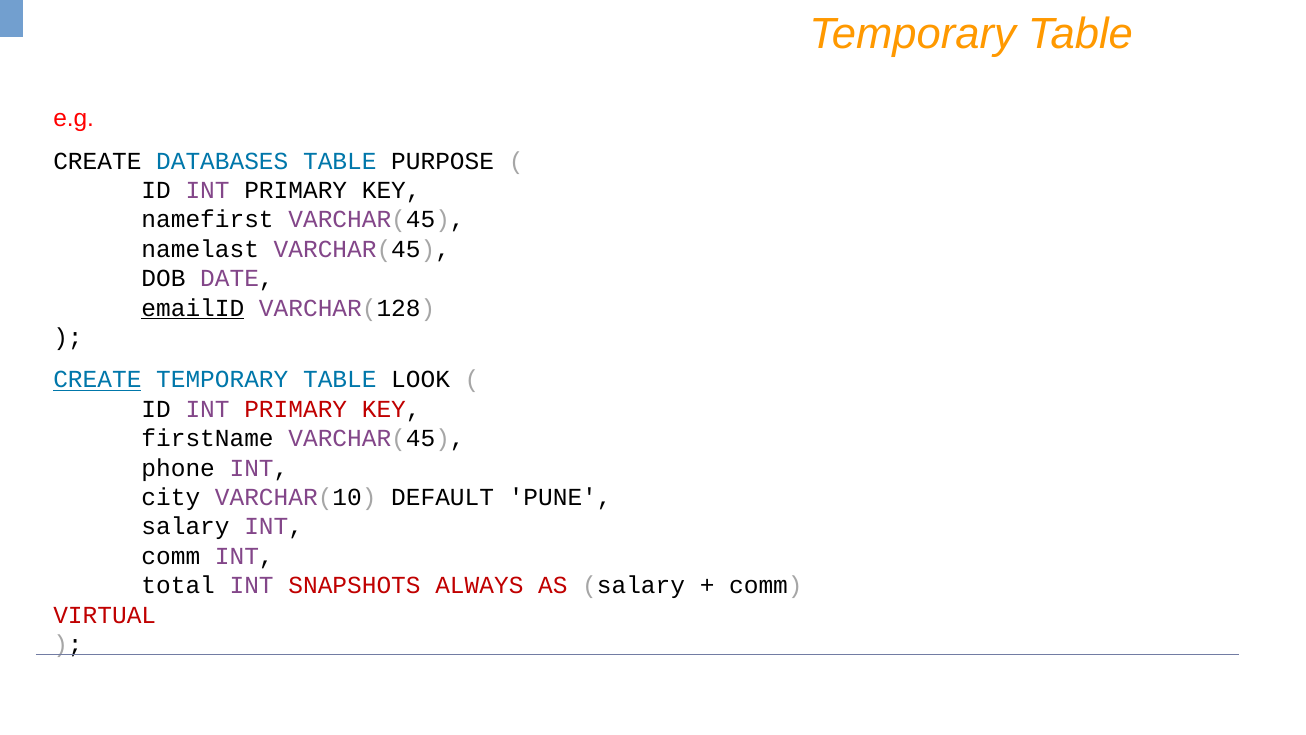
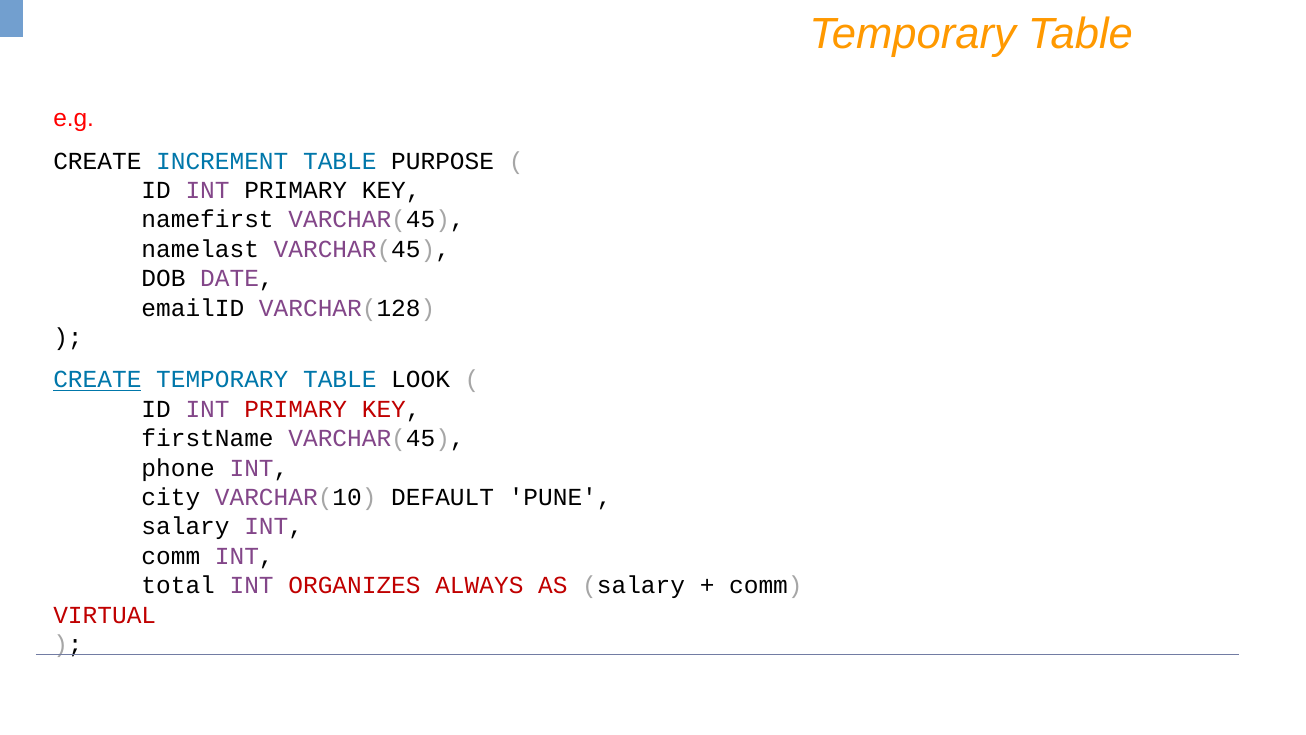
DATABASES: DATABASES -> INCREMENT (222, 161)
emailID underline: present -> none (193, 308)
SNAPSHOTS: SNAPSHOTS -> ORGANIZES (354, 585)
